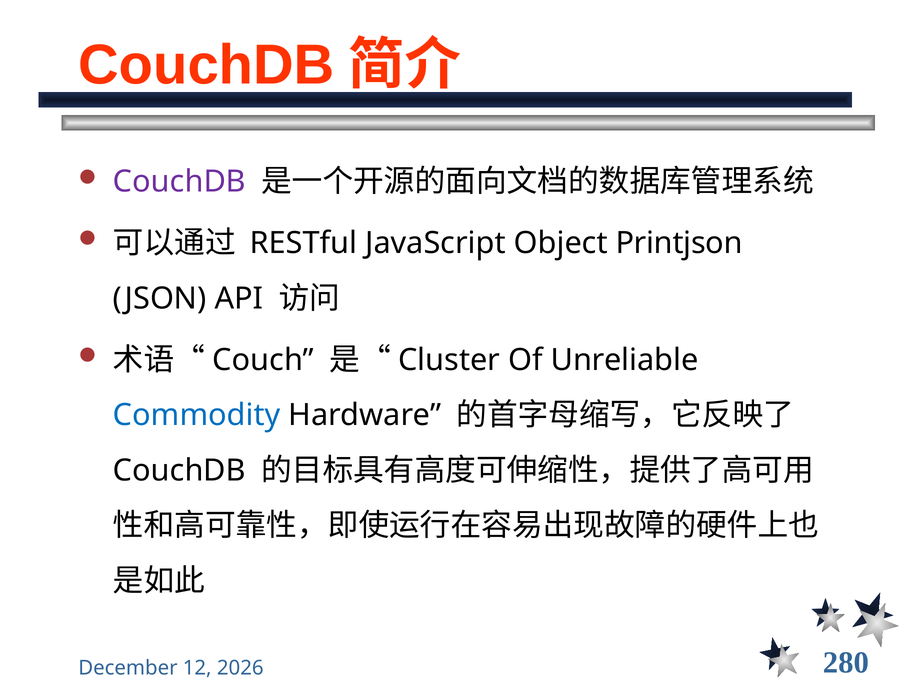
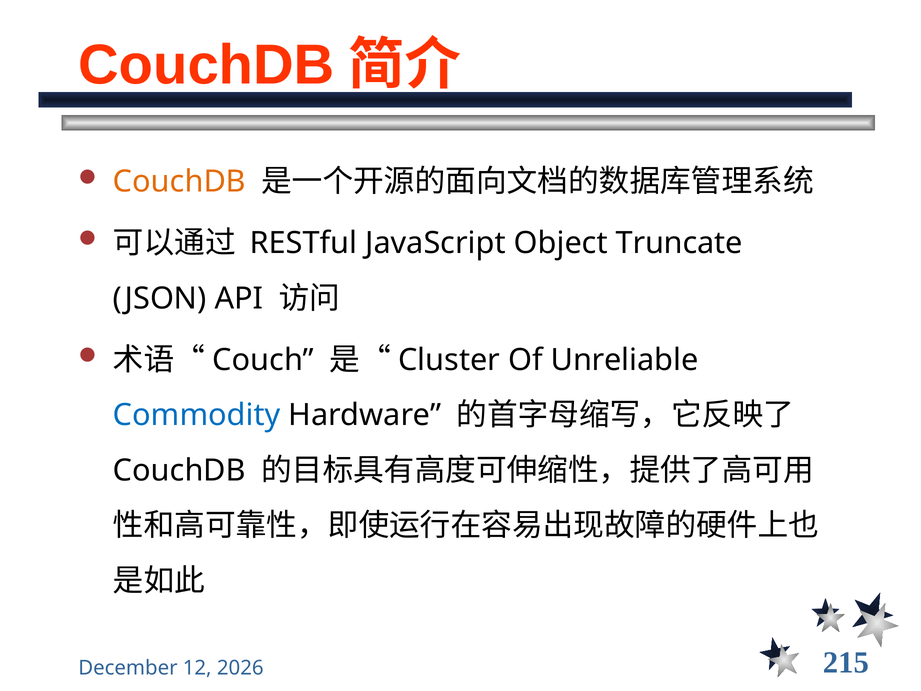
CouchDB colour: purple -> orange (179, 182)
Printjson: Printjson -> Truncate (679, 243)
280: 280 -> 215 (846, 662)
